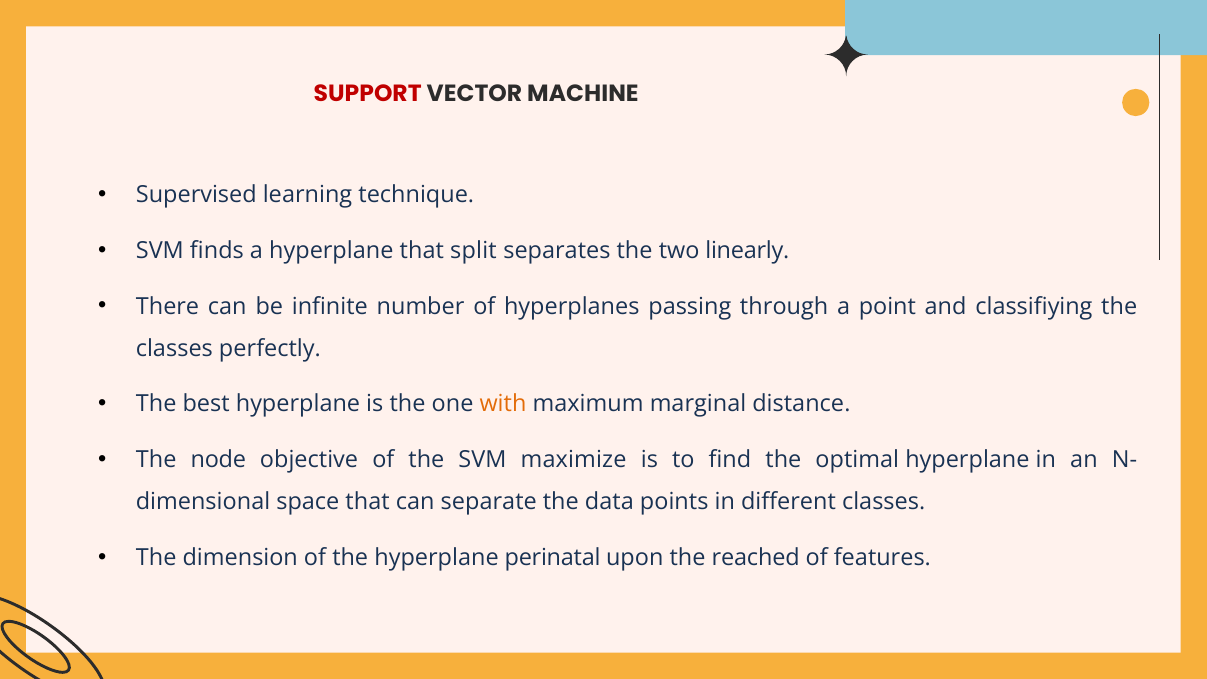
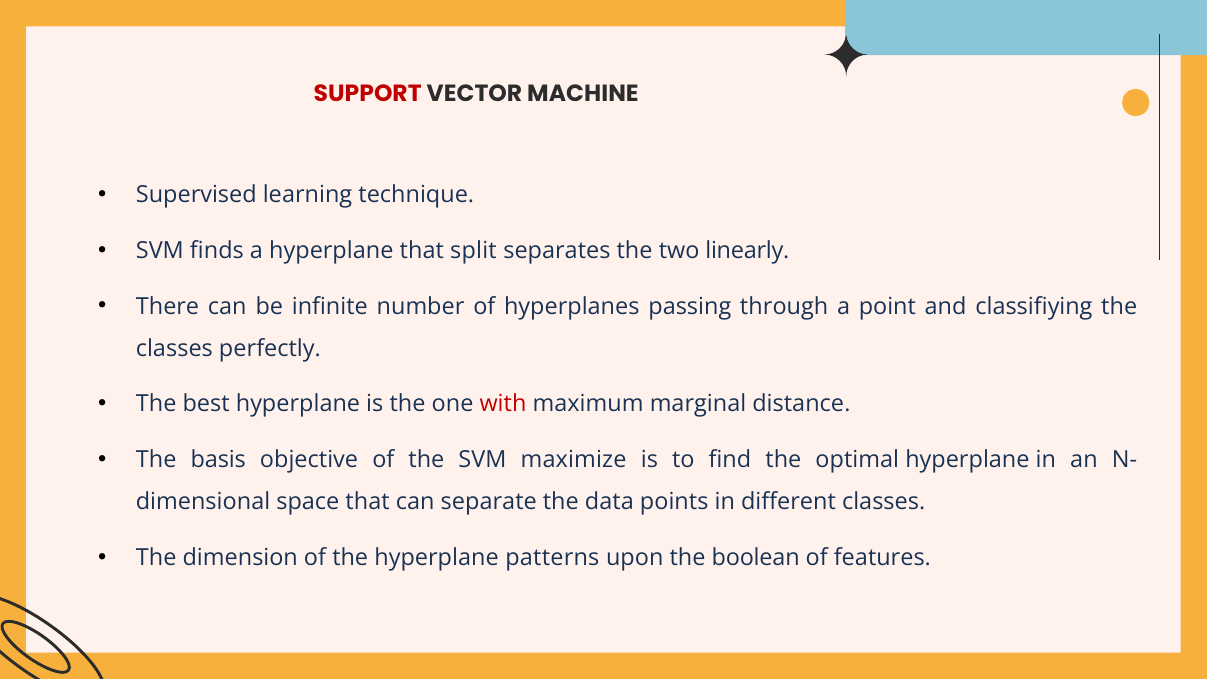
with colour: orange -> red (503, 404)
node: node -> basis (218, 460)
perinatal: perinatal -> patterns (552, 558)
reached: reached -> boolean (756, 558)
